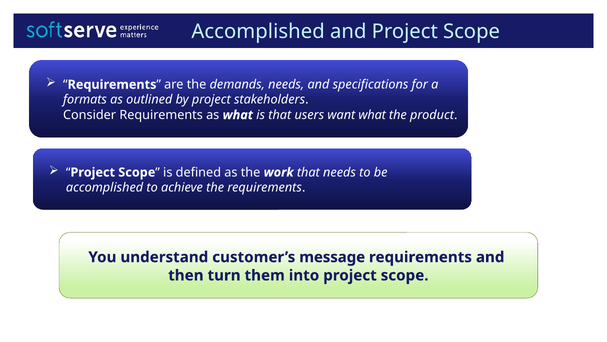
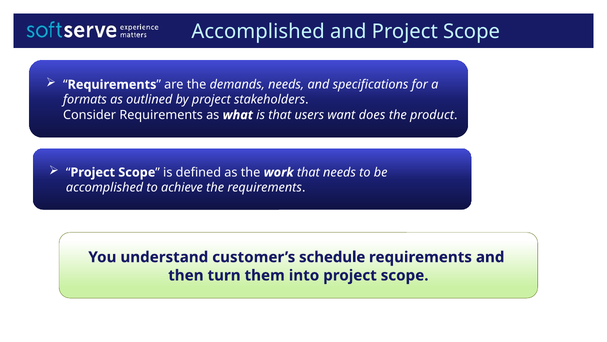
want what: what -> does (372, 115)
message: message -> schedule (332, 257)
